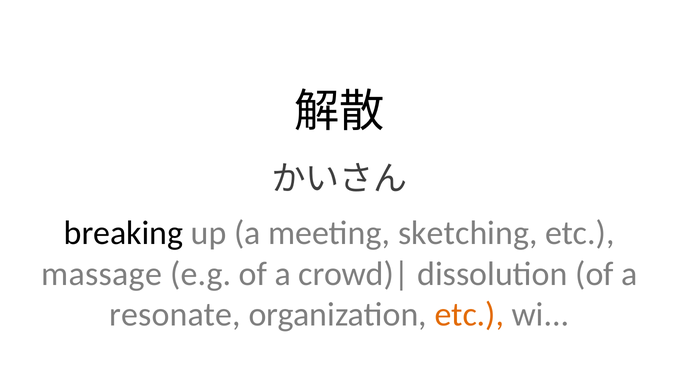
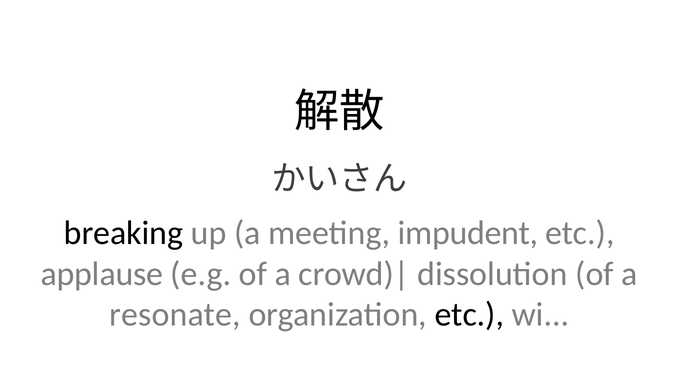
sketching: sketching -> impudent (468, 233)
massage: massage -> applause (102, 274)
etc colour: orange -> black (469, 315)
